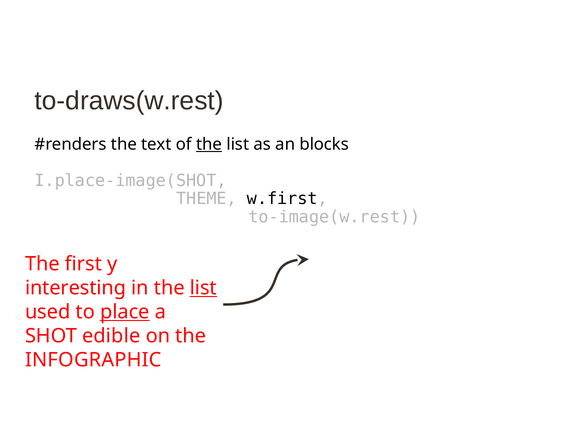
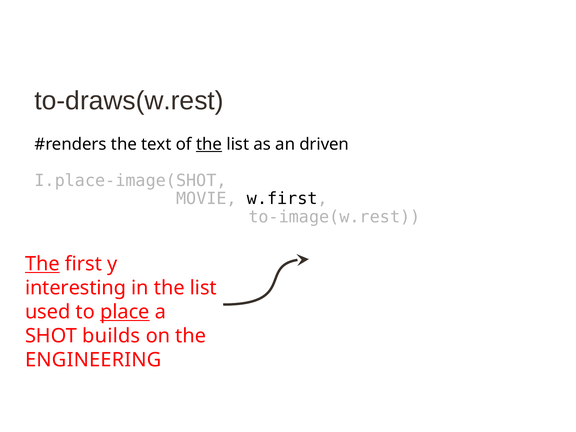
blocks: blocks -> driven (324, 144)
THEME: THEME -> MOVIE (206, 199)
The underline: none -> present (42, 264)
list underline: present -> none (203, 288)
edible: edible -> builds (111, 336)
INFOGRAPHIC: INFOGRAPHIC -> ENGINEERING (93, 360)
